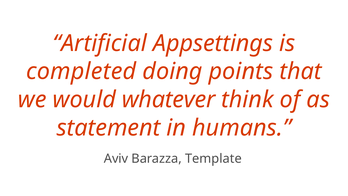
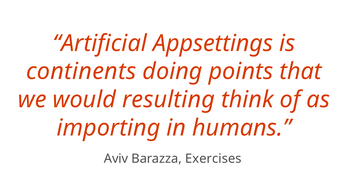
completed: completed -> continents (81, 71)
whatever: whatever -> resulting (168, 99)
statement: statement -> importing (108, 128)
Template: Template -> Exercises (213, 158)
